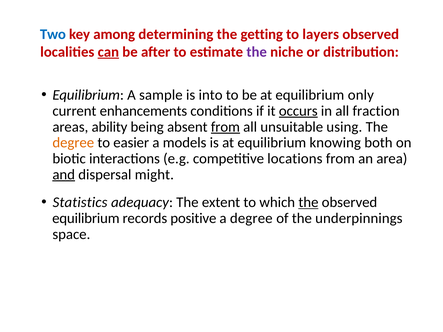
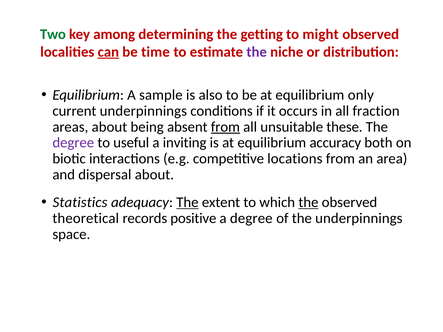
Two colour: blue -> green (53, 34)
layers: layers -> might (321, 34)
after: after -> time (156, 52)
into: into -> also (211, 95)
current enhancements: enhancements -> underpinnings (143, 111)
occurs underline: present -> none (298, 111)
areas ability: ability -> about (109, 127)
using: using -> these (344, 127)
degree colour: orange -> purple (73, 143)
easier: easier -> useful (131, 143)
models: models -> inviting (185, 143)
knowing: knowing -> accuracy (335, 143)
and underline: present -> none (64, 175)
dispersal might: might -> about (154, 175)
The underline: none -> present (187, 202)
equilibrium: equilibrium -> theoretical (86, 218)
